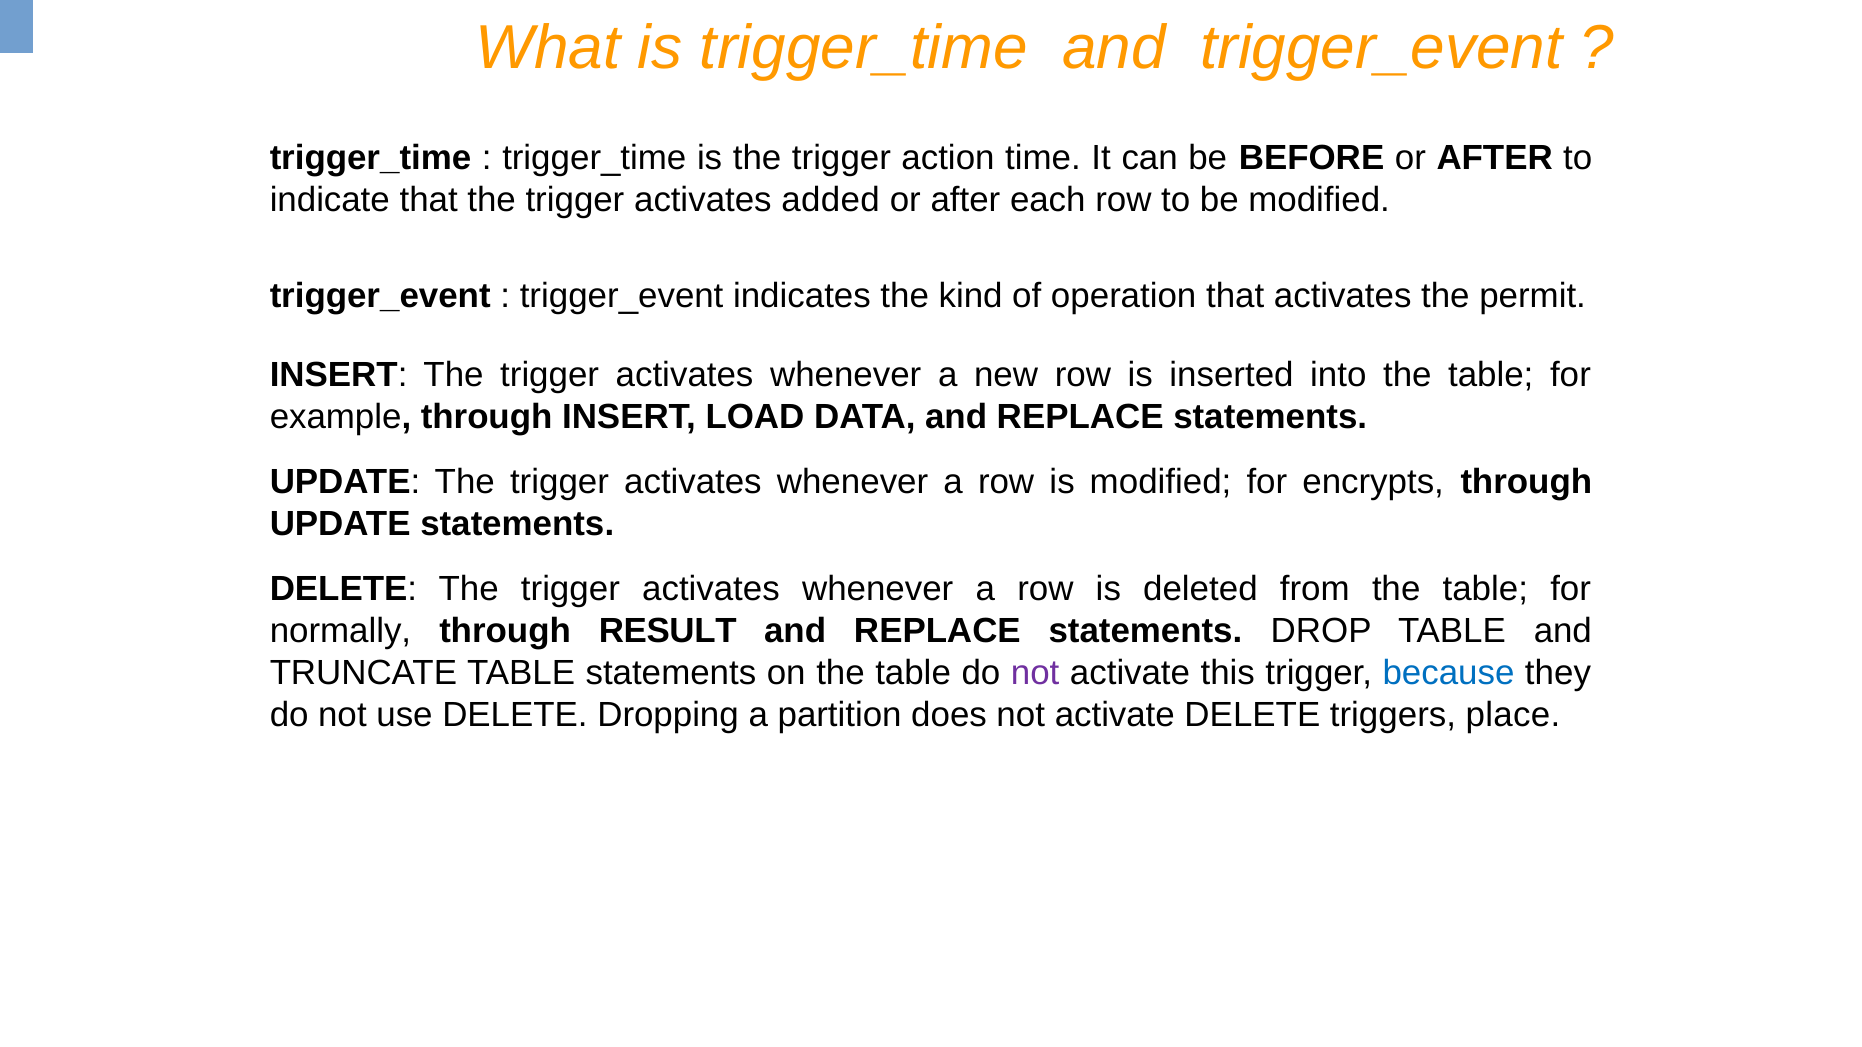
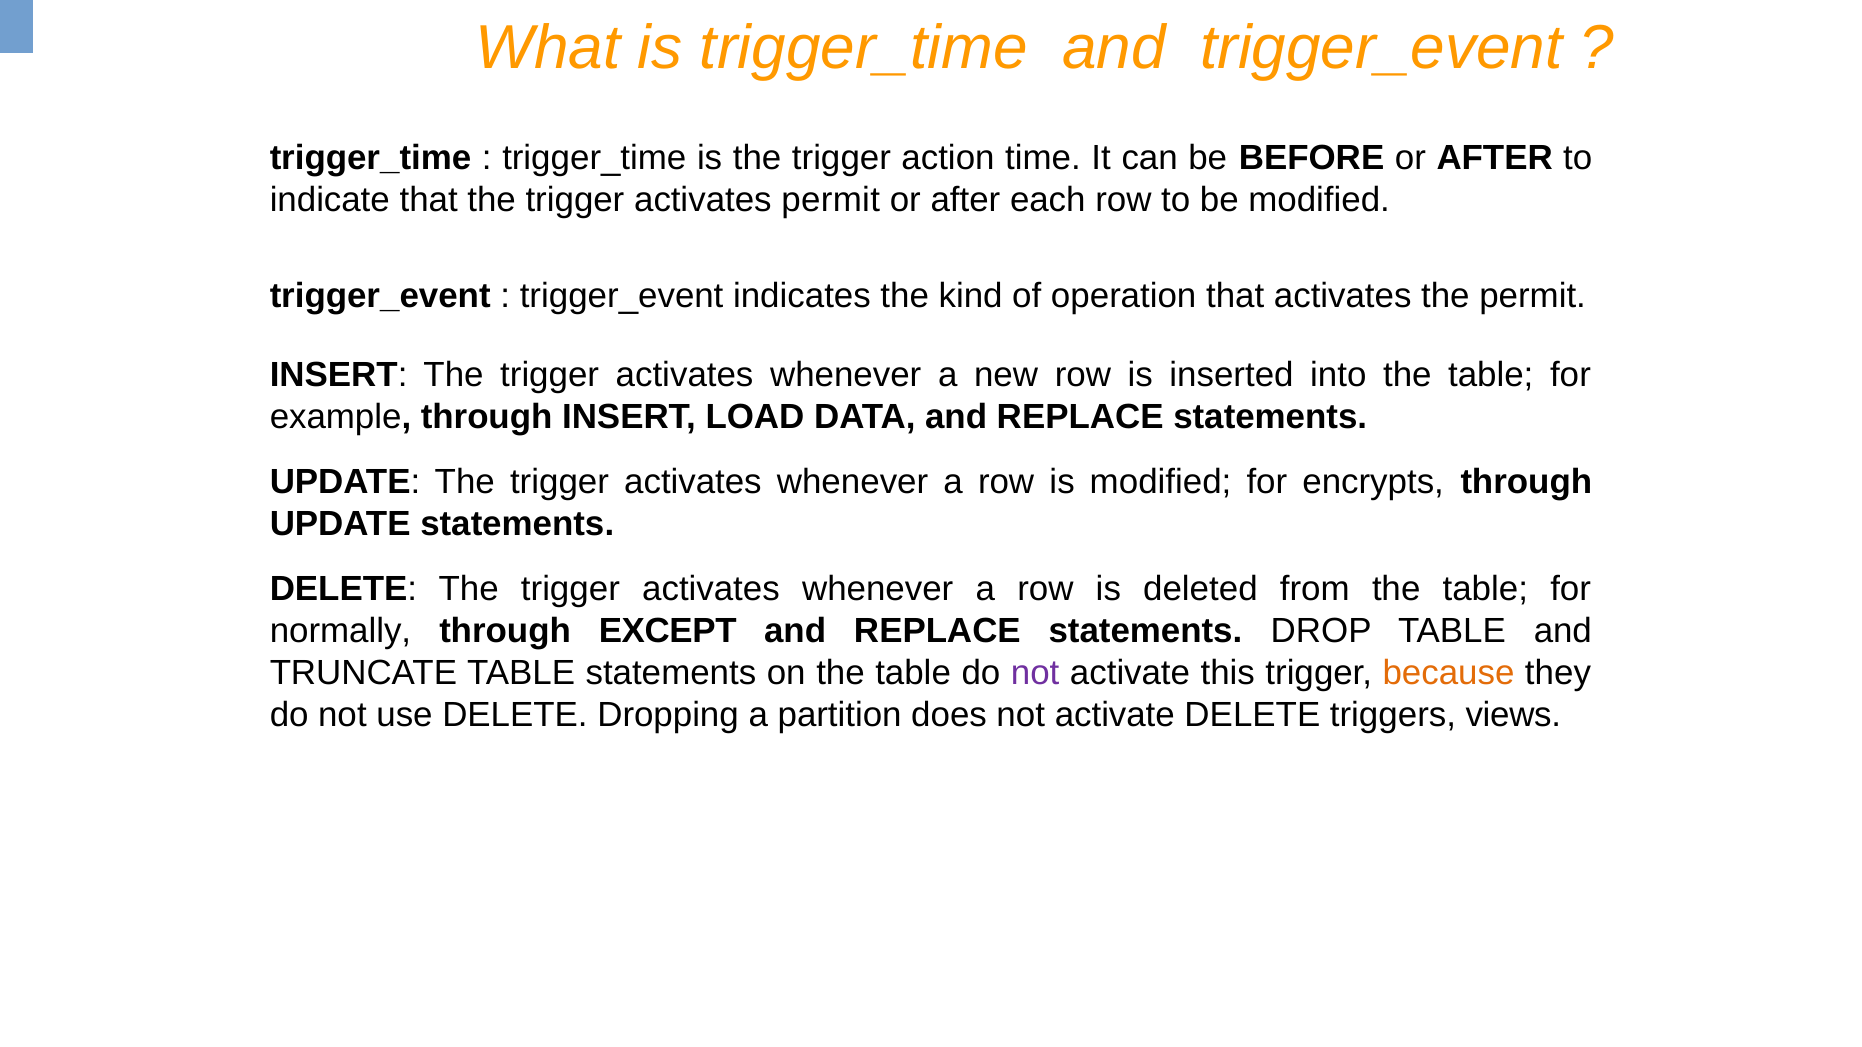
activates added: added -> permit (831, 200)
RESULT: RESULT -> EXCEPT (668, 632)
because colour: blue -> orange (1449, 673)
place: place -> views (1513, 715)
